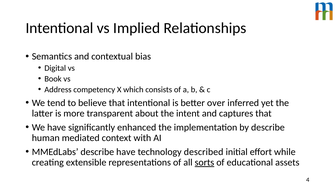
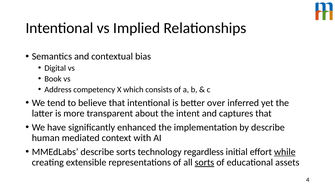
describe have: have -> sorts (126, 152)
described: described -> regardless (204, 152)
while underline: none -> present (285, 152)
